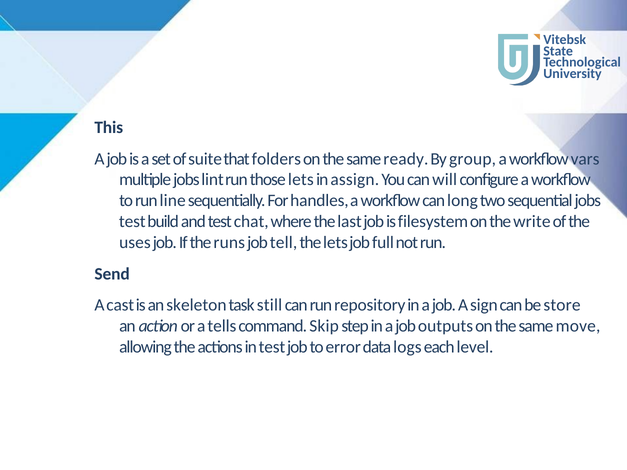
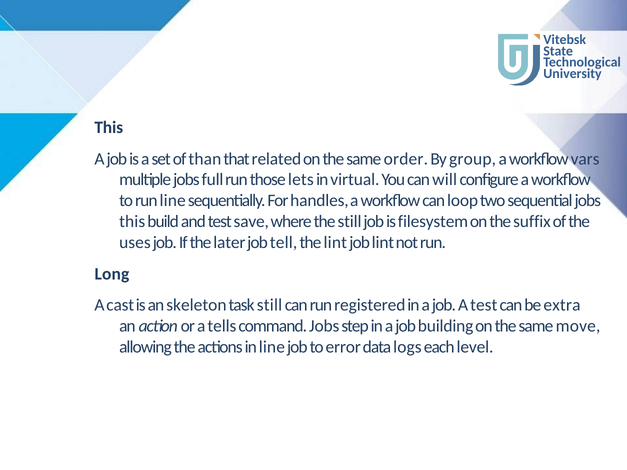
suite: suite -> than (205, 159)
folders: folders -> related (276, 159)
ready: ready -> order (406, 159)
lint: lint -> full (212, 180)
assign: assign -> virtual (355, 180)
long: long -> loop (463, 201)
test: test -> this (132, 222)
chat: chat -> save (251, 222)
the last: last -> still (350, 222)
write: write -> suffix (532, 222)
runs: runs -> later (229, 243)
the lets: lets -> lint (335, 243)
job full: full -> lint (383, 243)
Send: Send -> Long (112, 274)
repository: repository -> registered (370, 305)
A sign: sign -> test (484, 305)
store: store -> extra (562, 305)
command Skip: Skip -> Jobs (324, 326)
outputs: outputs -> building (446, 326)
in test: test -> line (272, 347)
